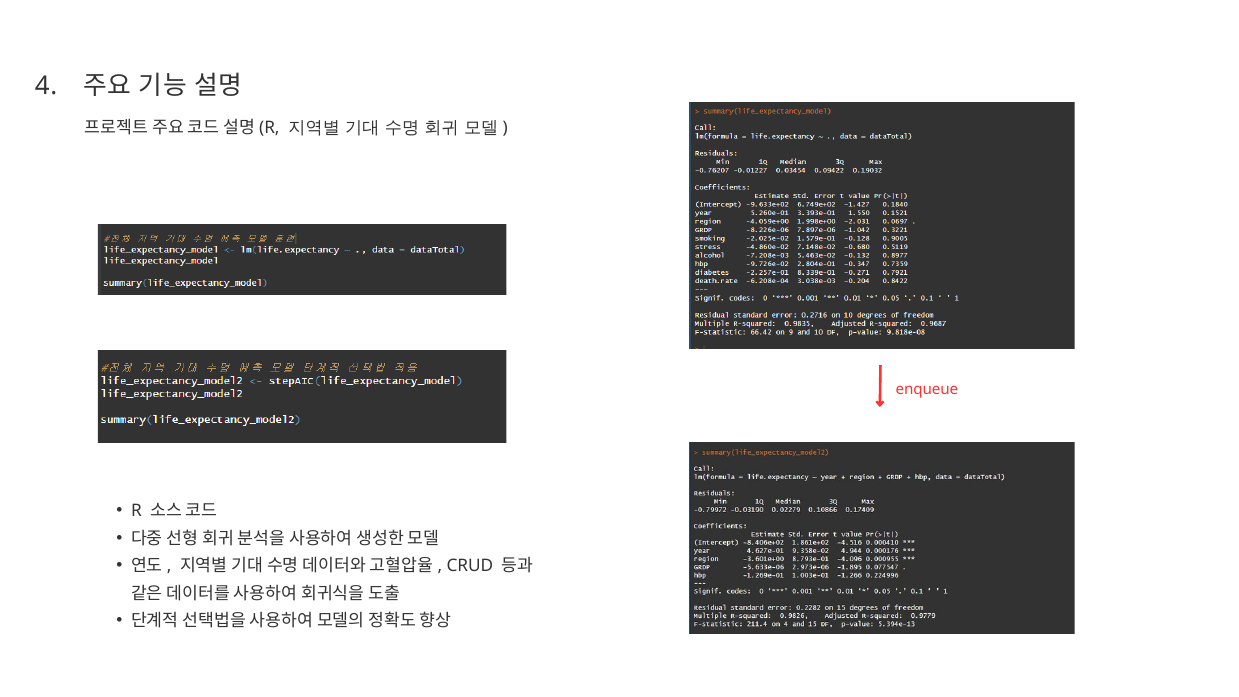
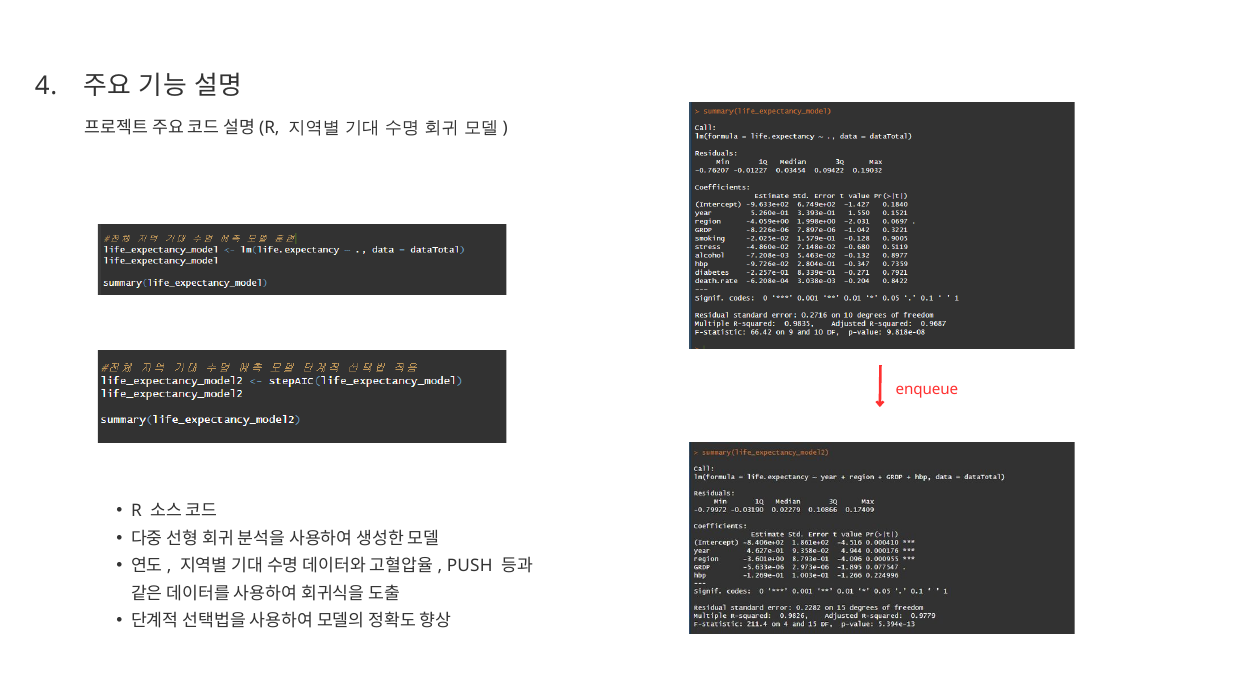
CRUD: CRUD -> PUSH (470, 566)
